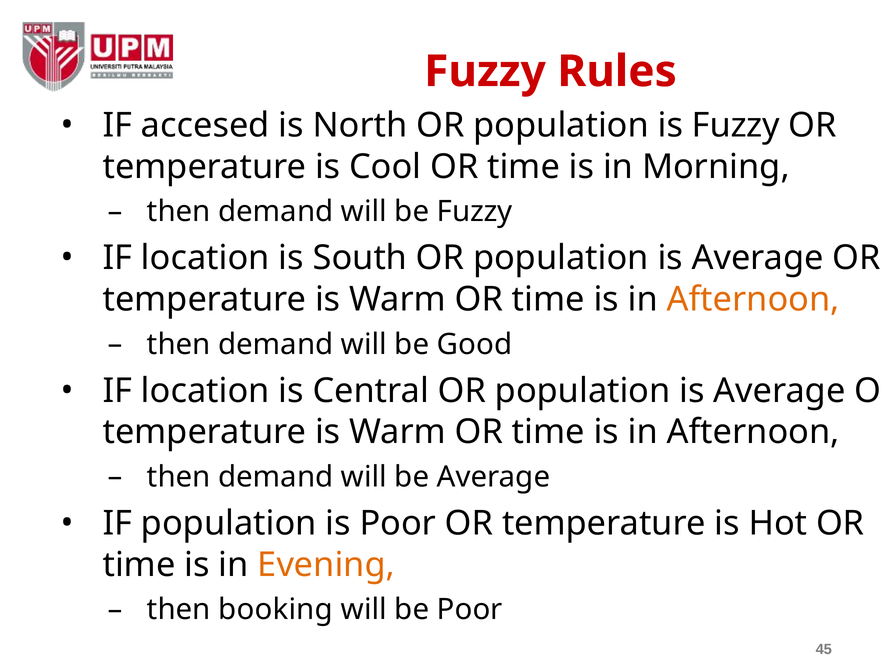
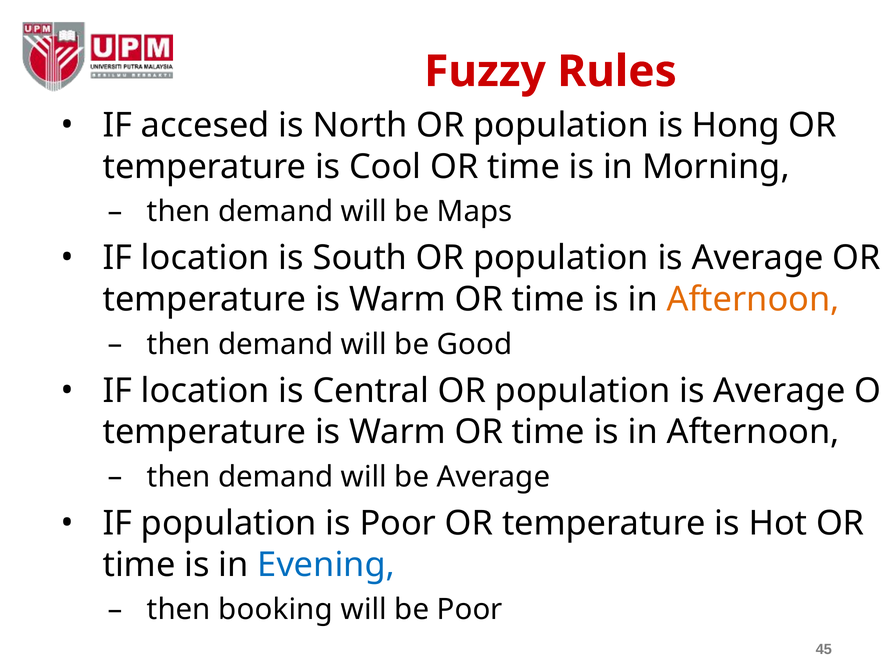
is Fuzzy: Fuzzy -> Hong (736, 125)
be Fuzzy: Fuzzy -> Maps (475, 212)
Evening colour: orange -> blue (326, 565)
